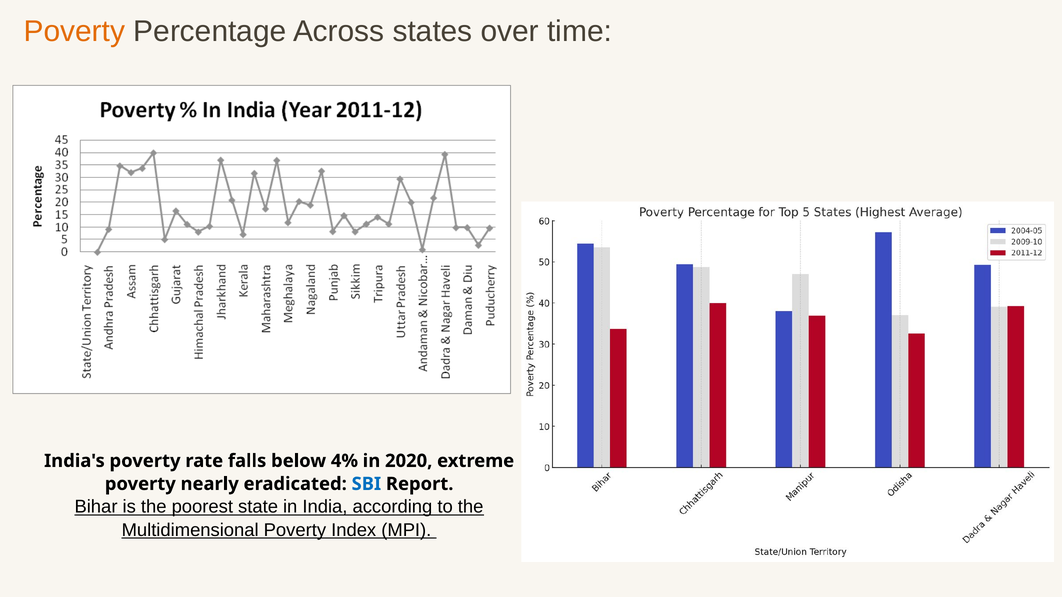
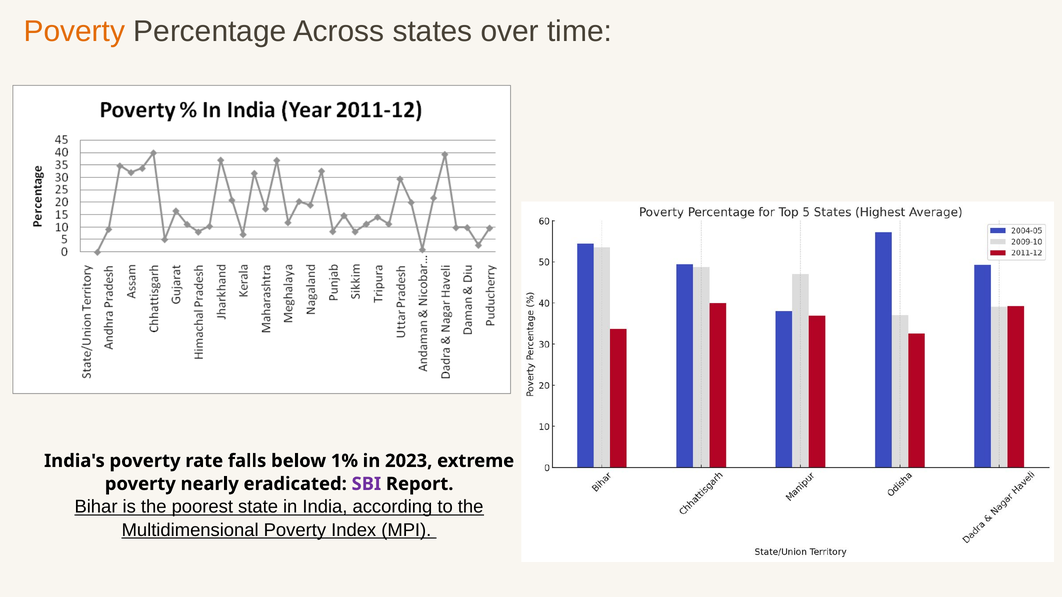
4%: 4% -> 1% (344, 461)
2020: 2020 -> 2023 (409, 461)
SBI colour: blue -> purple (366, 484)
